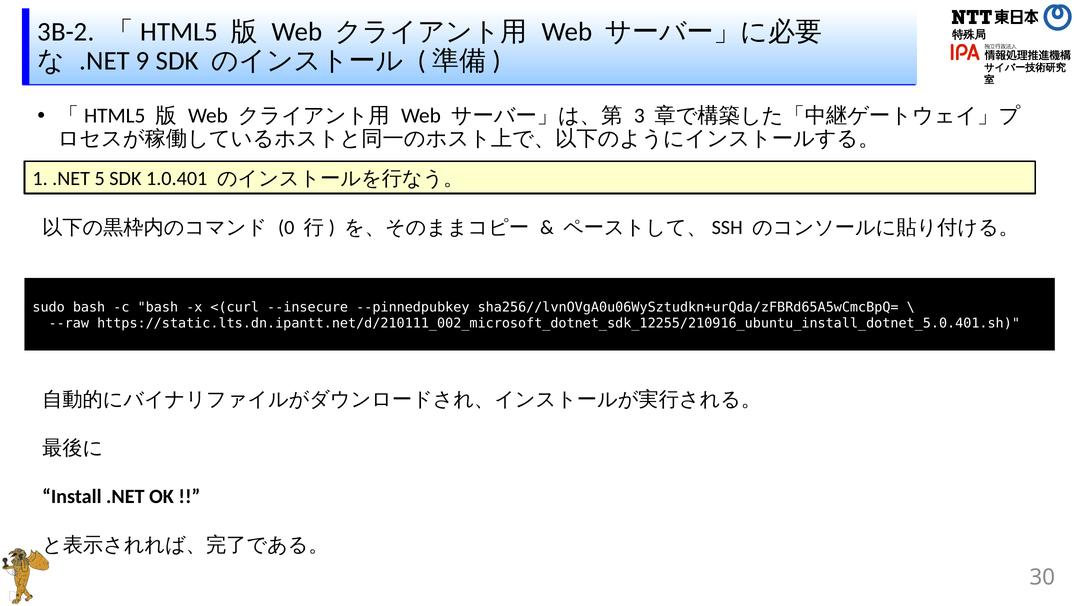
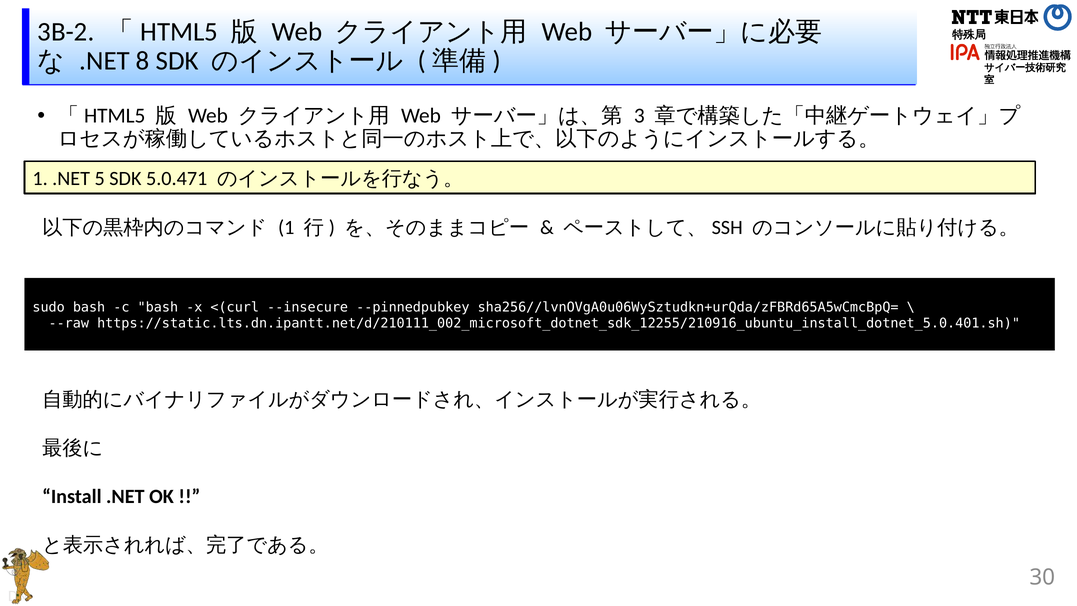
9: 9 -> 8 (143, 61)
1.0.401: 1.0.401 -> 5.0.471 (177, 179)
0: 0 -> 1 (286, 228)
